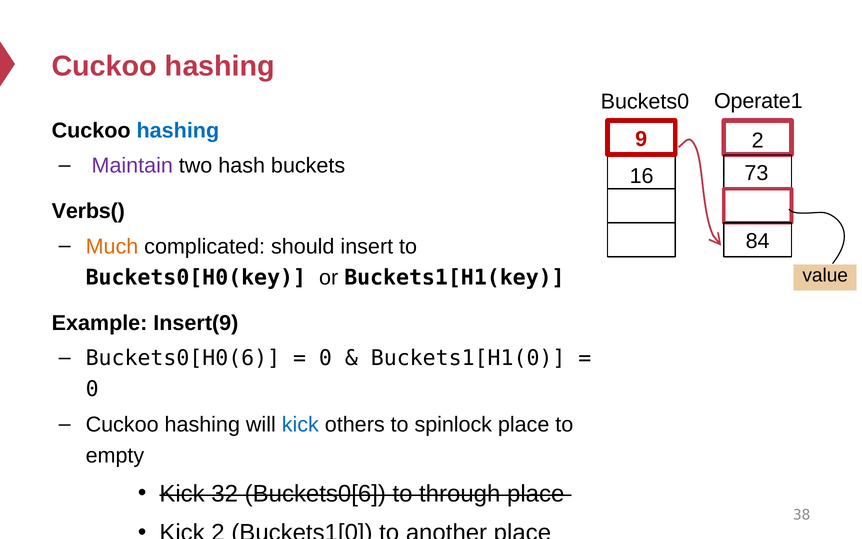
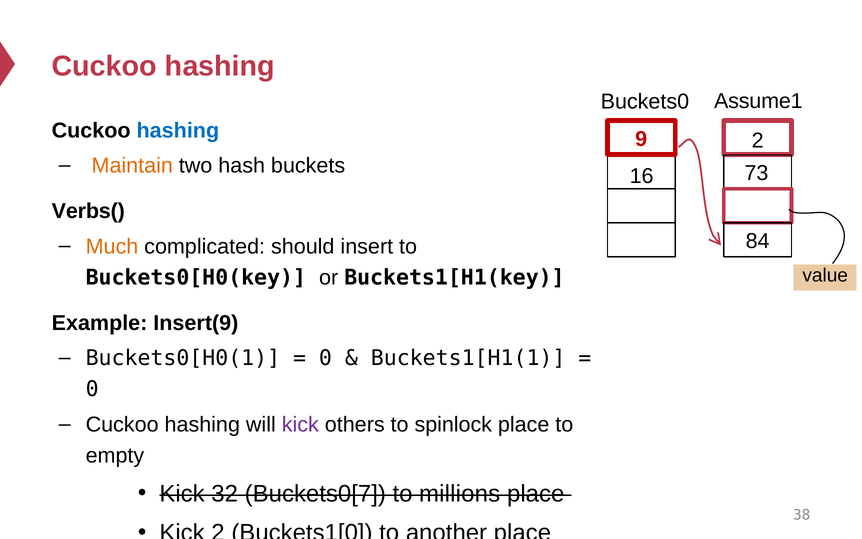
Operate1: Operate1 -> Assume1 (758, 101)
Maintain colour: purple -> orange (132, 166)
Buckets0[H0(6: Buckets0[H0(6 -> Buckets0[H0(1 (183, 358)
Buckets1[H1(0: Buckets1[H1(0 -> Buckets1[H1(1 (468, 358)
kick colour: blue -> purple (300, 424)
Buckets0[6: Buckets0[6 -> Buckets0[7 (315, 493)
through: through -> millions (460, 493)
